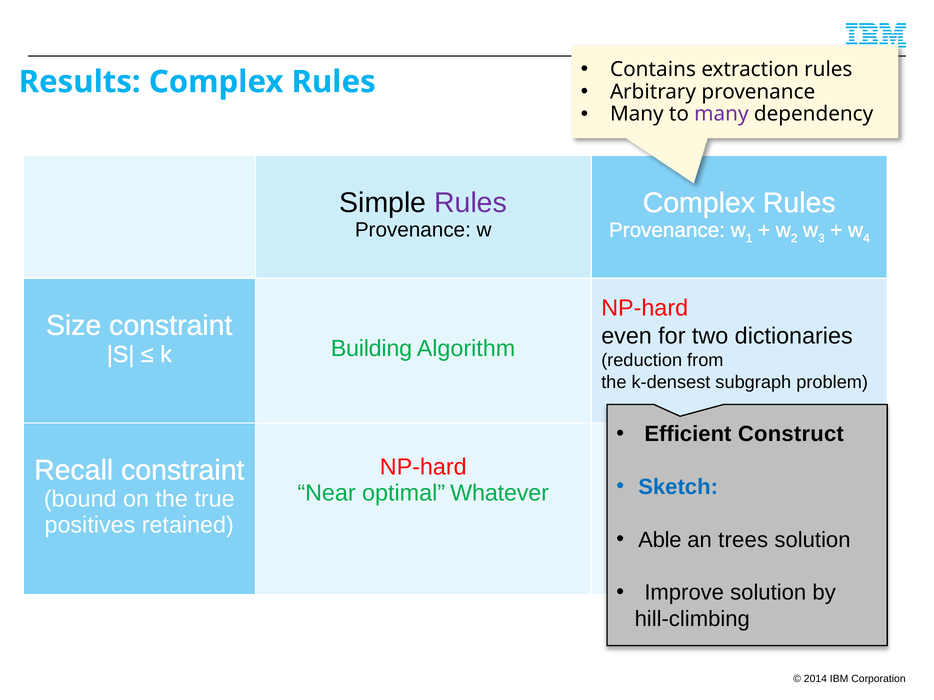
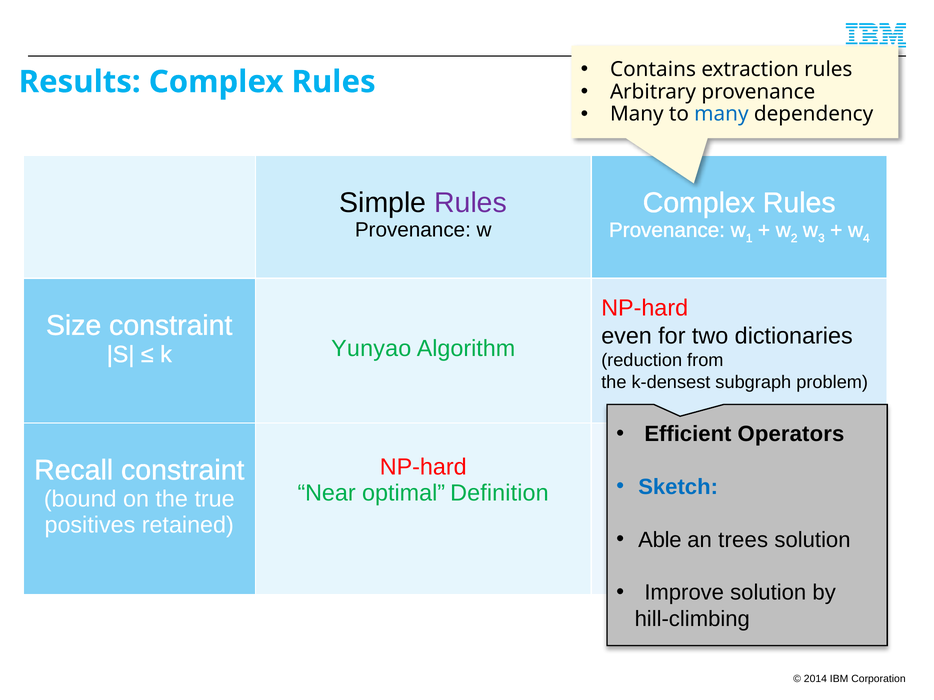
many colour: purple -> blue (721, 114)
Building: Building -> Yunyao (371, 349)
Construct: Construct -> Operators (791, 434)
Whatever: Whatever -> Definition (499, 494)
